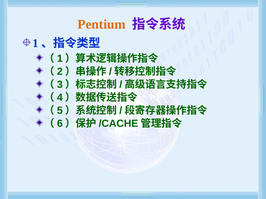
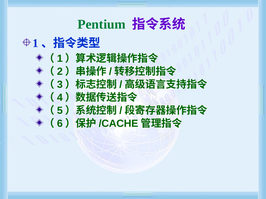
Pentium colour: orange -> green (102, 24)
